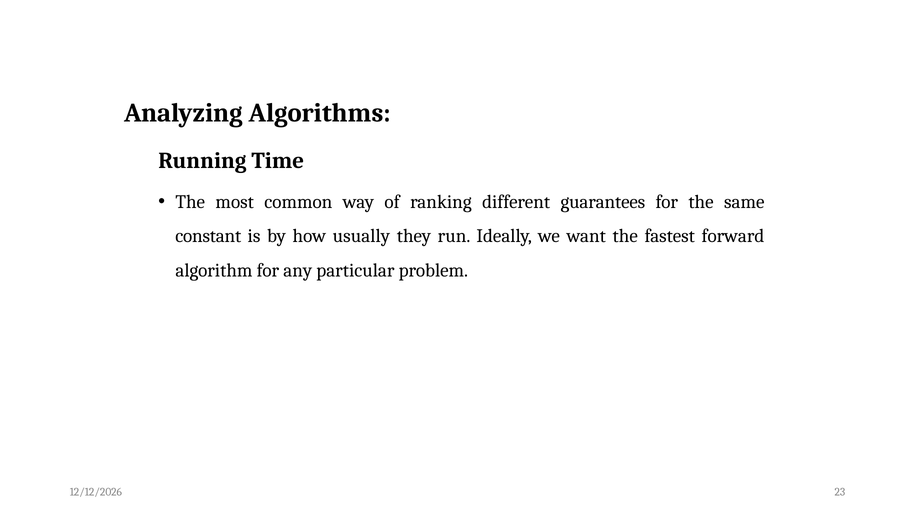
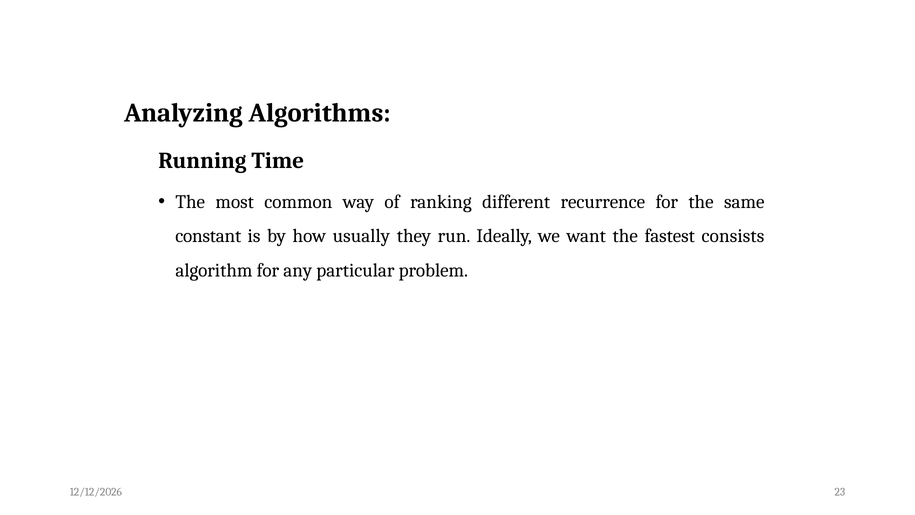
guarantees: guarantees -> recurrence (603, 202)
forward: forward -> consists (733, 236)
